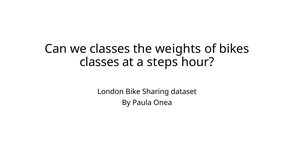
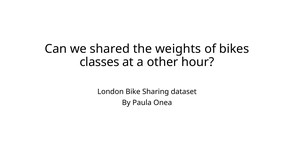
we classes: classes -> shared (110, 49)
steps: steps -> other (163, 62)
